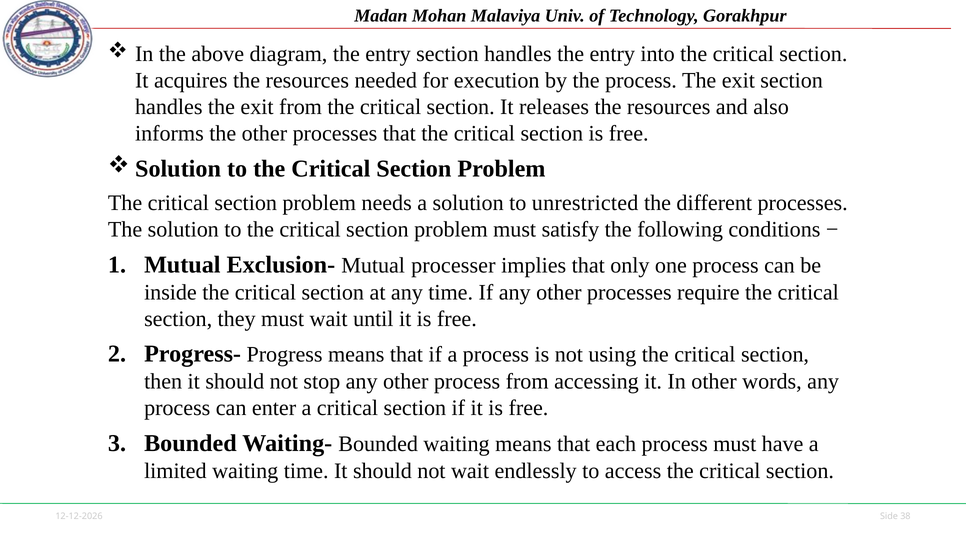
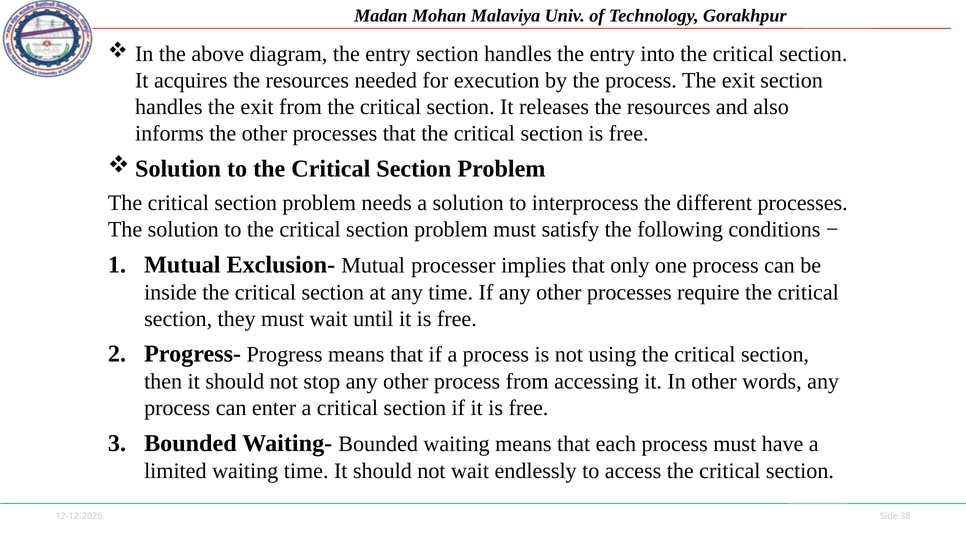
unrestricted: unrestricted -> interprocess (585, 203)
